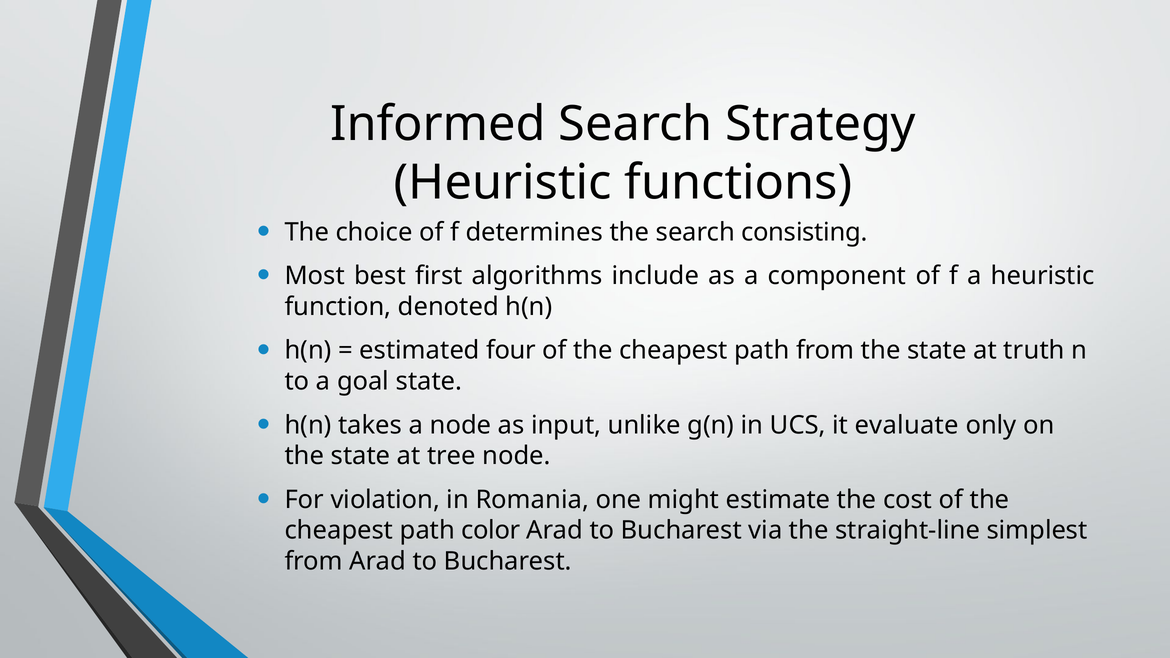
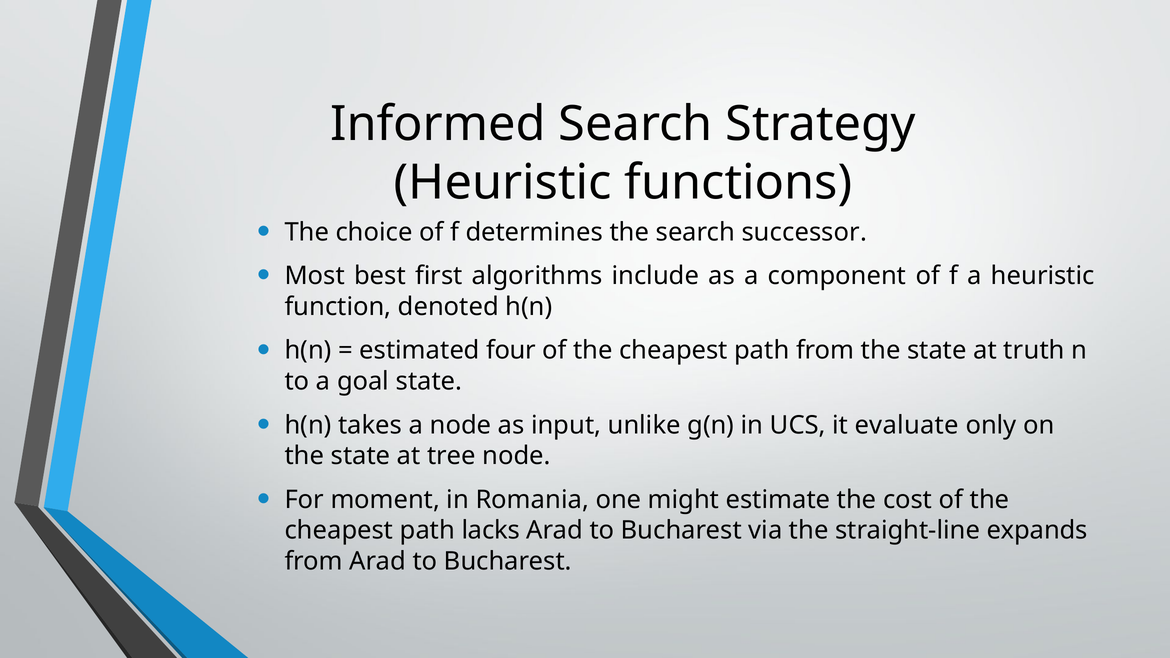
consisting: consisting -> successor (804, 232)
violation: violation -> moment (385, 500)
color: color -> lacks (491, 530)
simplest: simplest -> expands (1037, 530)
